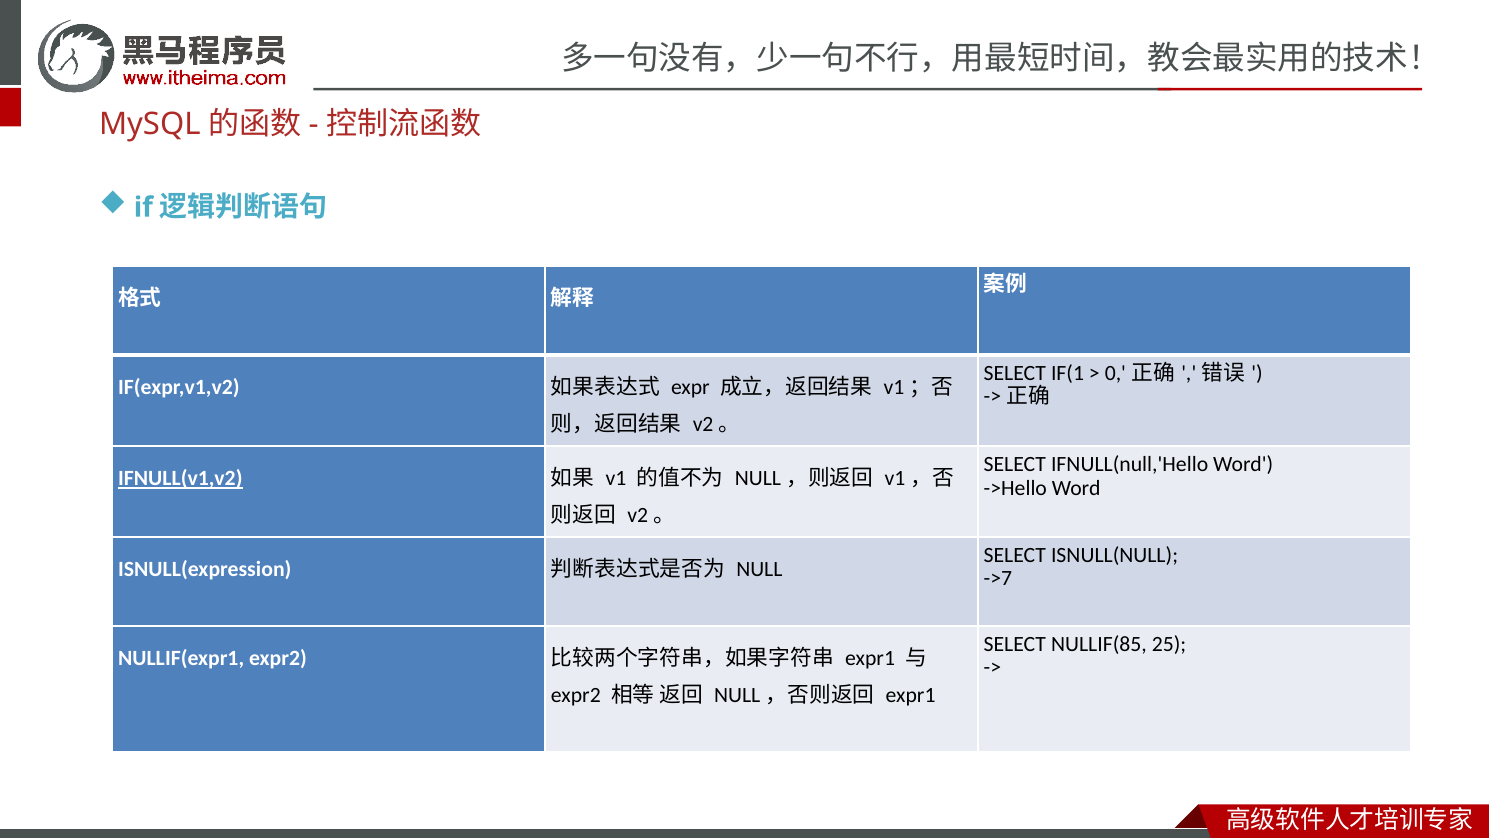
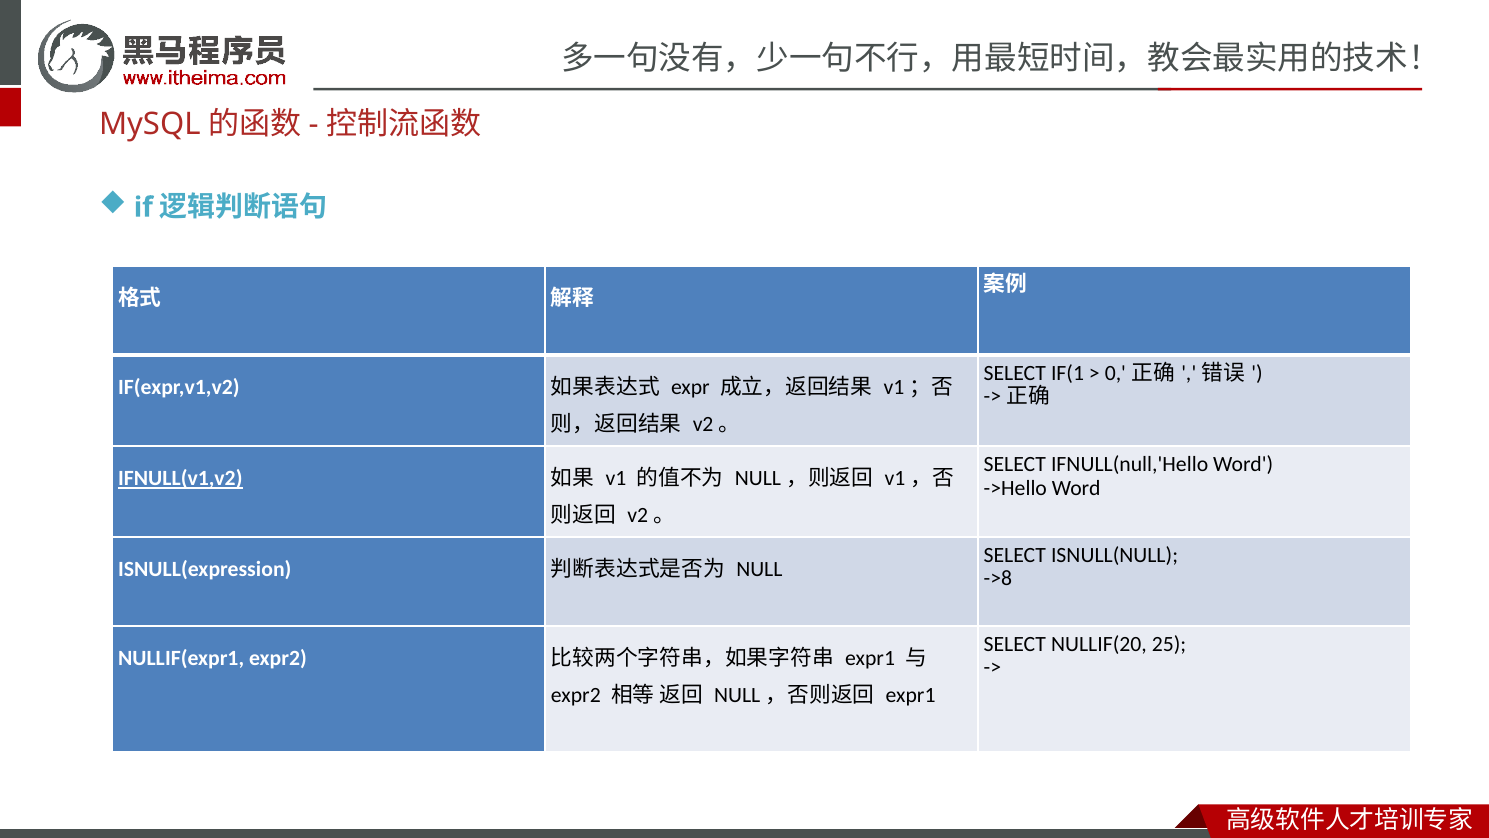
->7: ->7 -> ->8 (998, 578)
NULLIF(85: NULLIF(85 -> NULLIF(20 (1099, 644)
